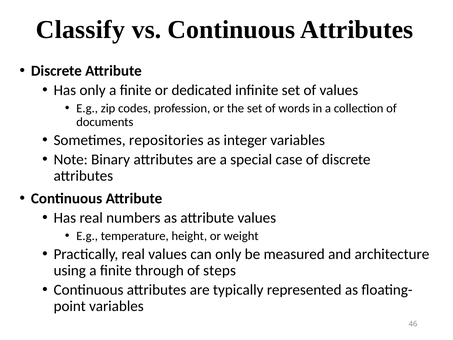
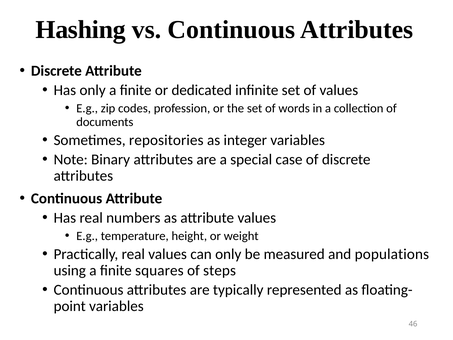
Classify: Classify -> Hashing (81, 30)
architecture: architecture -> populations (392, 254)
through: through -> squares (159, 270)
